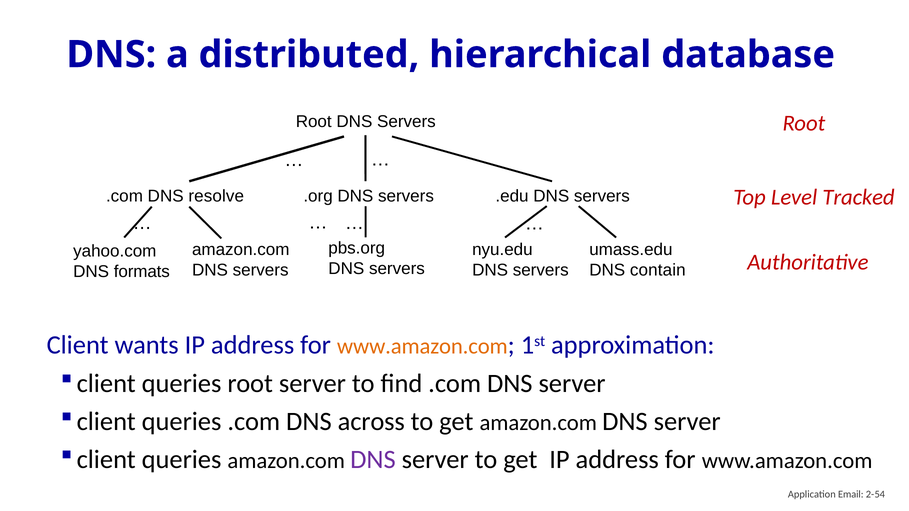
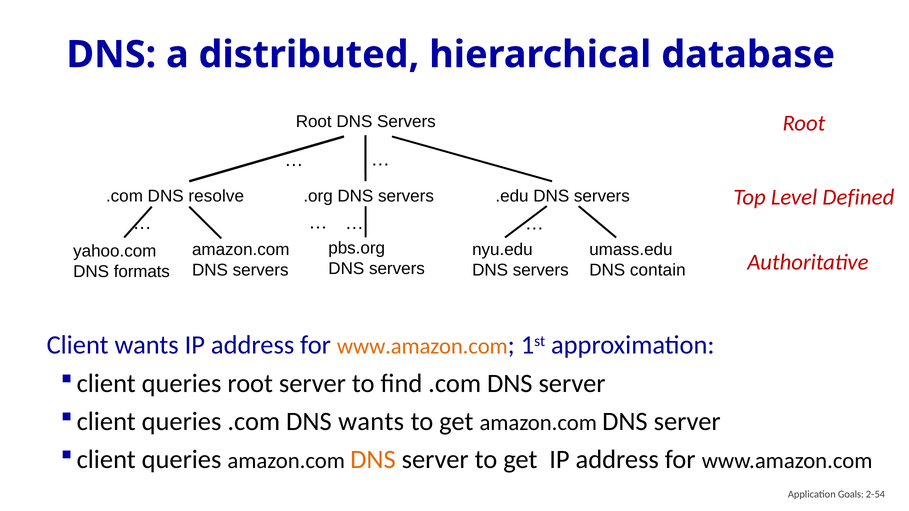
Tracked: Tracked -> Defined (858, 198)
DNS across: across -> wants (371, 422)
DNS colour: purple -> orange (373, 460)
Email: Email -> Goals (851, 495)
